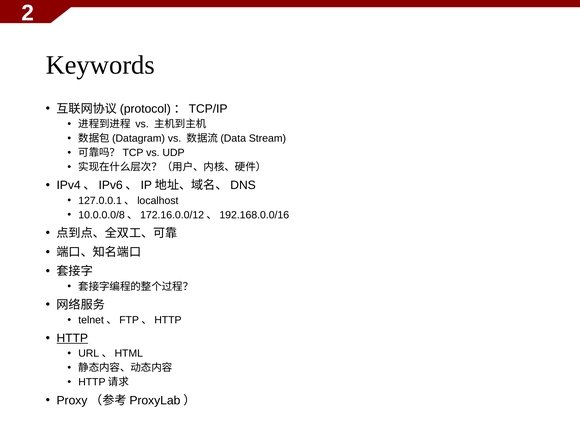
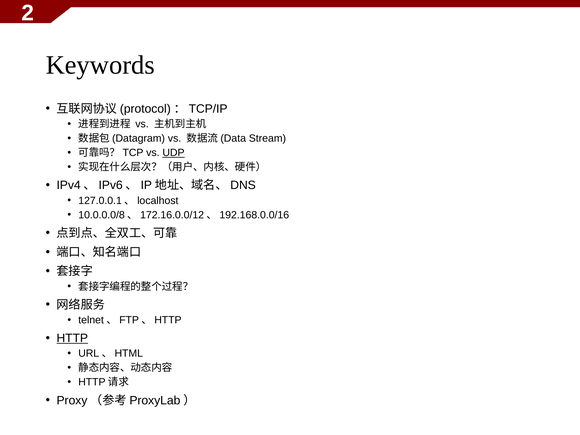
UDP underline: none -> present (173, 153)
